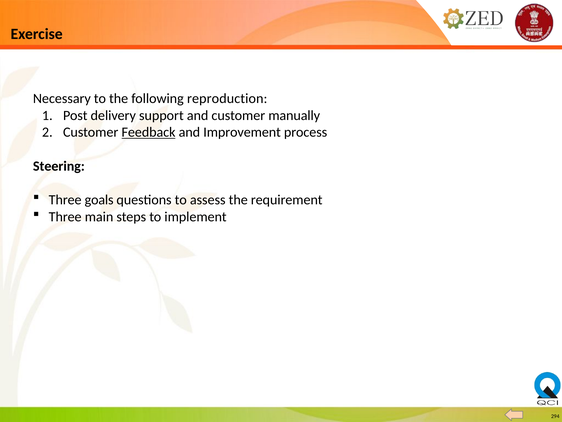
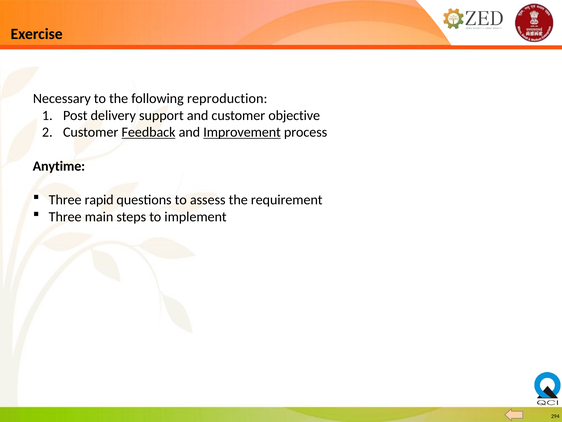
manually: manually -> objective (294, 115)
Improvement underline: none -> present (242, 132)
Steering: Steering -> Anytime (59, 166)
goals: goals -> rapid (99, 200)
